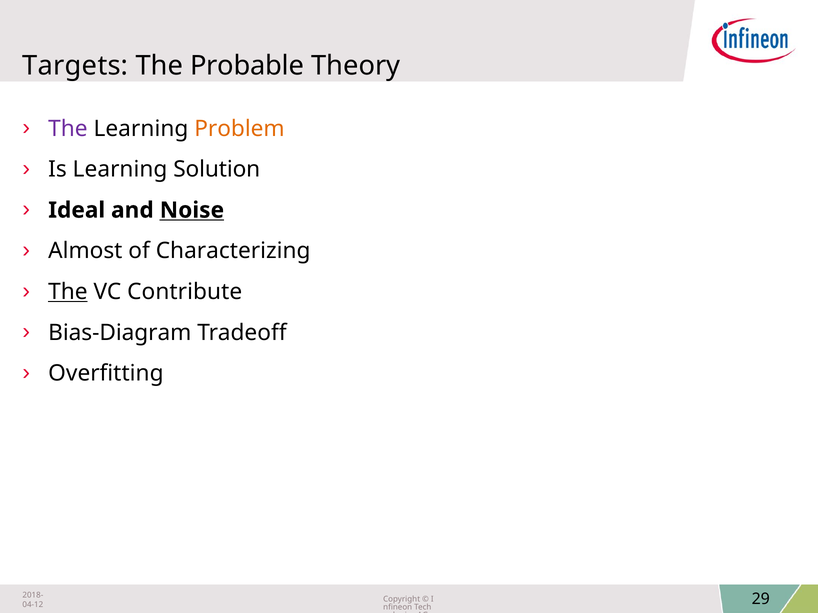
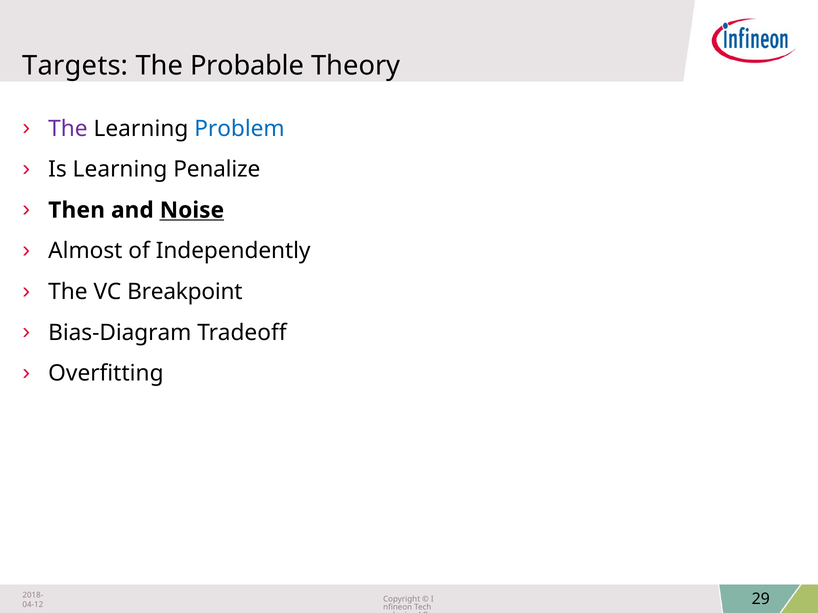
Problem colour: orange -> blue (239, 129)
Solution: Solution -> Penalize (217, 170)
Ideal: Ideal -> Then (77, 210)
Characterizing: Characterizing -> Independently (233, 251)
The underline: present -> none (68, 292)
Contribute: Contribute -> Breakpoint (185, 292)
